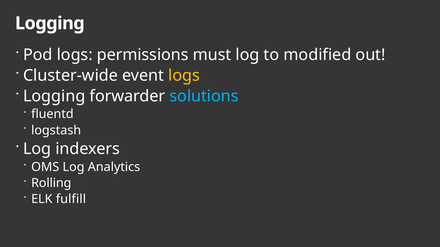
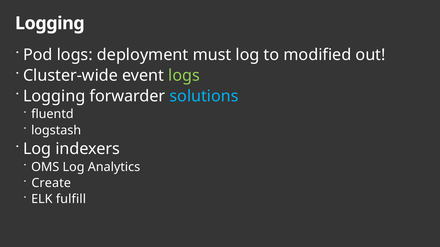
permissions: permissions -> deployment (143, 55)
logs colour: yellow -> light green (184, 76)
Rolling: Rolling -> Create (51, 183)
